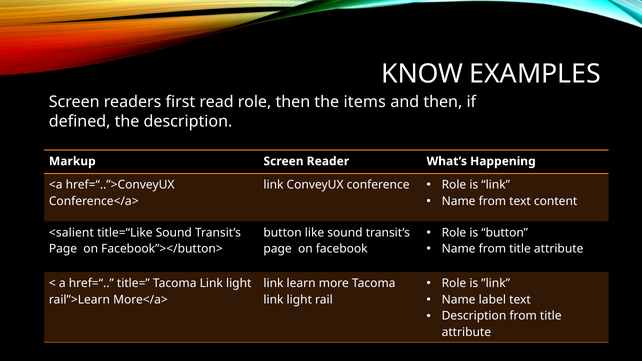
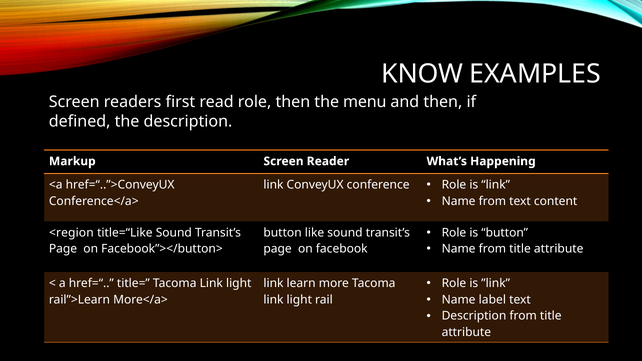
items: items -> menu (365, 102)
<salient: <salient -> <region (71, 233)
